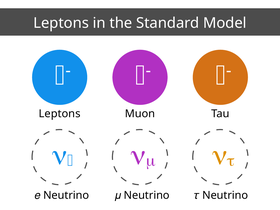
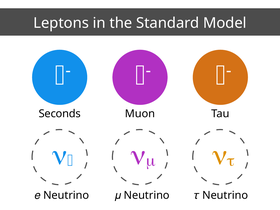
Leptons: Leptons -> Seconds (60, 114)
